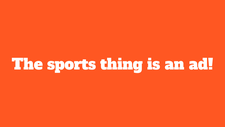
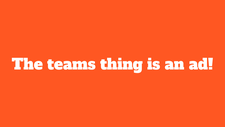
sports: sports -> teams (72, 64)
